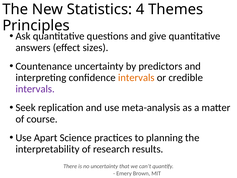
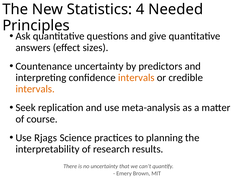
Themes: Themes -> Needed (176, 9)
intervals colour: purple -> orange (35, 89)
Apart: Apart -> Rjags (46, 138)
